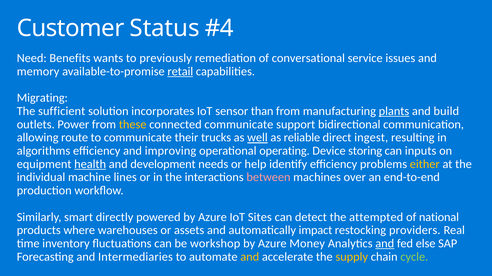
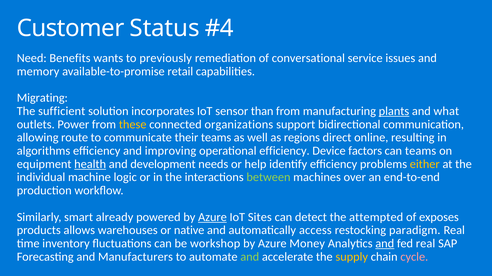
retail underline: present -> none (180, 72)
build: build -> what (446, 111)
connected communicate: communicate -> organizations (239, 125)
their trucks: trucks -> teams (216, 138)
well underline: present -> none (257, 138)
reliable: reliable -> regions (302, 138)
ingest: ingest -> online (371, 138)
operational operating: operating -> efficiency (284, 151)
storing: storing -> factors (365, 151)
can inputs: inputs -> teams (421, 151)
lines: lines -> logic (125, 178)
between colour: pink -> light green (268, 178)
directly: directly -> already (115, 218)
Azure underline: none -> present (212, 218)
national: national -> exposes (439, 218)
where: where -> allows (79, 231)
assets: assets -> native (189, 231)
impact: impact -> access (315, 231)
providers: providers -> paradigm (415, 231)
fed else: else -> real (426, 244)
Intermediaries: Intermediaries -> Manufacturers (135, 257)
and colour: yellow -> light green (250, 257)
cycle colour: light green -> pink (414, 257)
